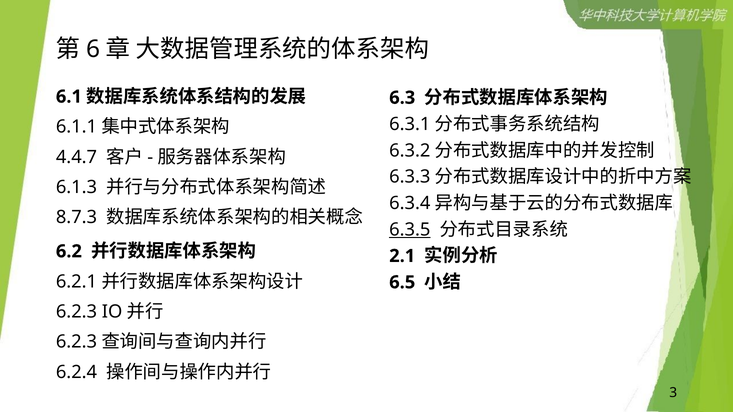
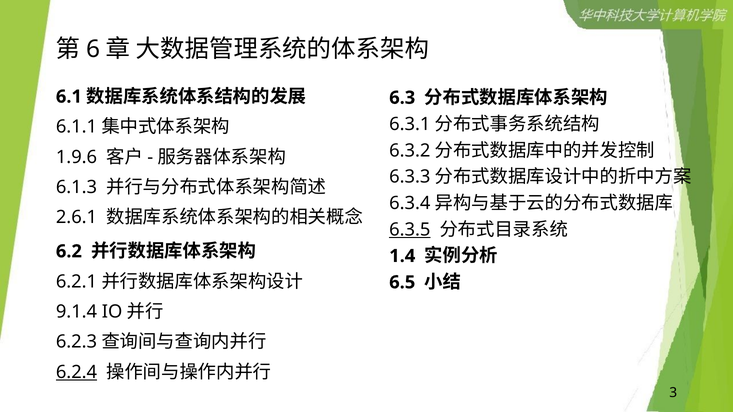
4.4.7: 4.4.7 -> 1.9.6 (76, 157)
8.7.3: 8.7.3 -> 2.6.1 (76, 217)
2.1: 2.1 -> 1.4 (402, 256)
6.2.3: 6.2.3 -> 9.1.4 (76, 312)
6.2.4 underline: none -> present (76, 372)
